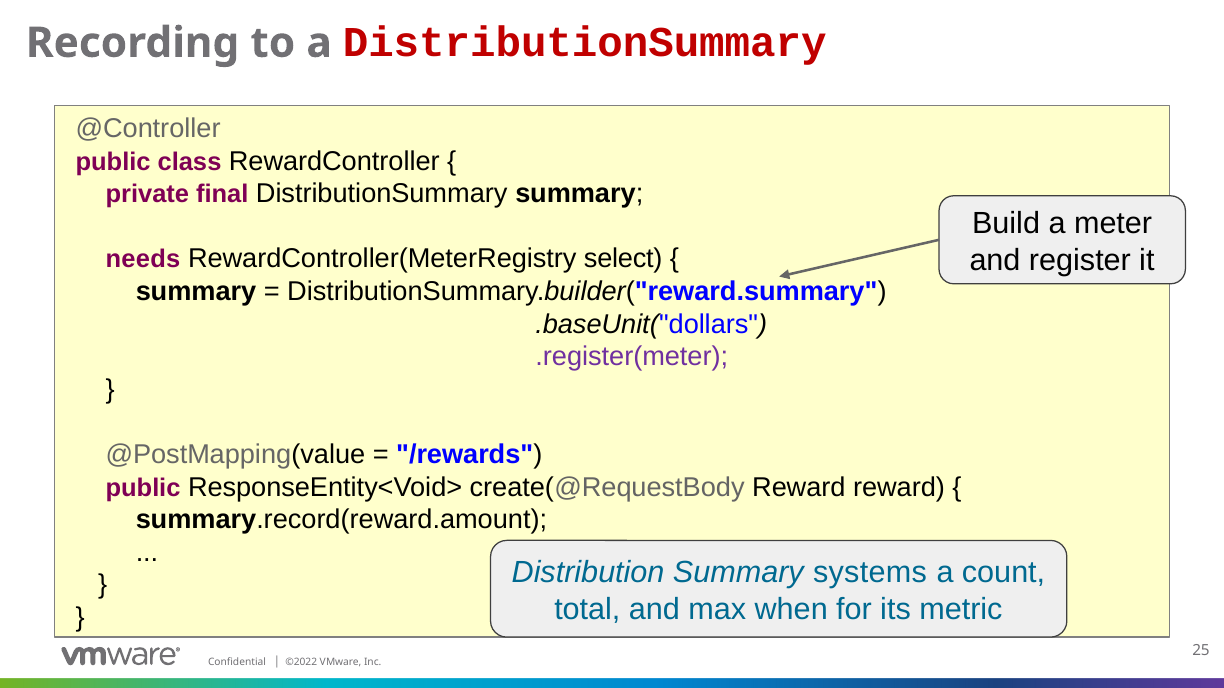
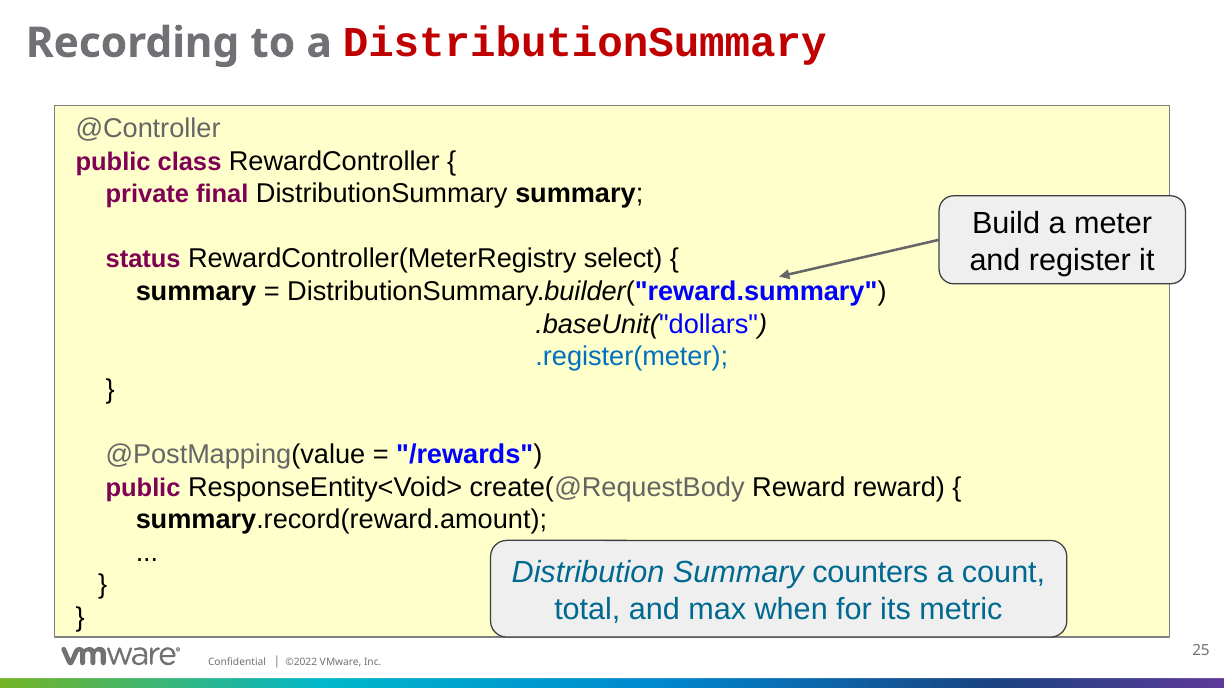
needs: needs -> status (143, 260)
.register(meter colour: purple -> blue (632, 357)
systems: systems -> counters (870, 573)
